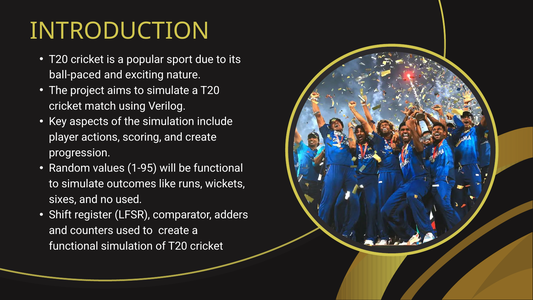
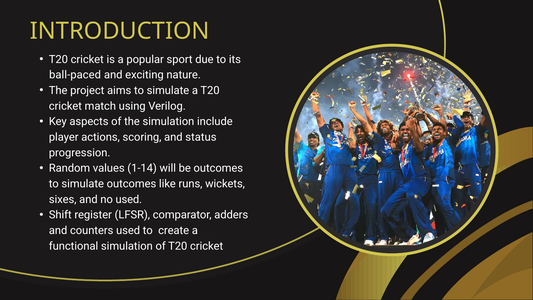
and create: create -> status (201, 137)
1-95: 1-95 -> 1-14 (142, 168)
be functional: functional -> outcomes (218, 168)
